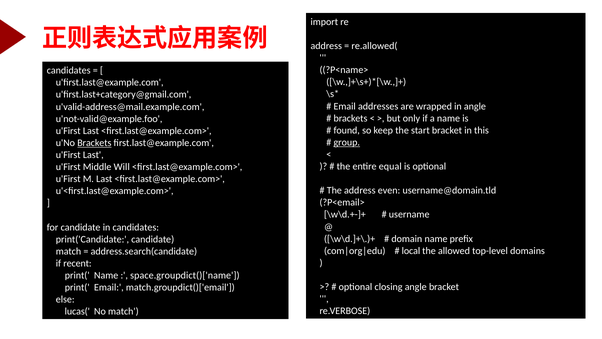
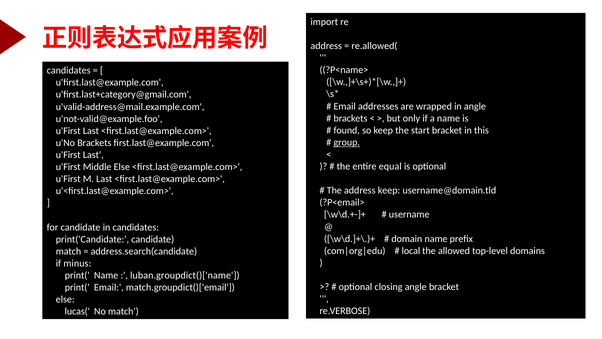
Brackets underline: present -> none (94, 143)
Middle Will: Will -> Else (122, 167)
address even: even -> keep (389, 190)
recent: recent -> minus (77, 263)
space.groupdict()['name: space.groupdict()['name -> luban.groupdict()['name (185, 275)
